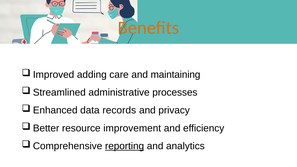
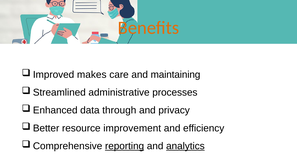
adding: adding -> makes (92, 75)
records: records -> through (119, 110)
analytics underline: none -> present (185, 146)
